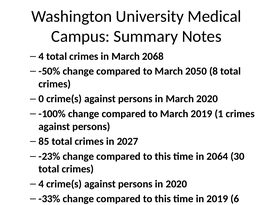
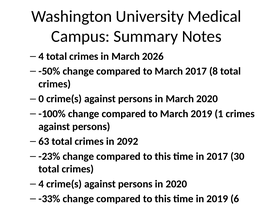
2068: 2068 -> 2026 (153, 56)
March 2050: 2050 -> 2017 (196, 71)
85: 85 -> 63 (44, 141)
2027: 2027 -> 2092 (128, 141)
in 2064: 2064 -> 2017 (217, 156)
